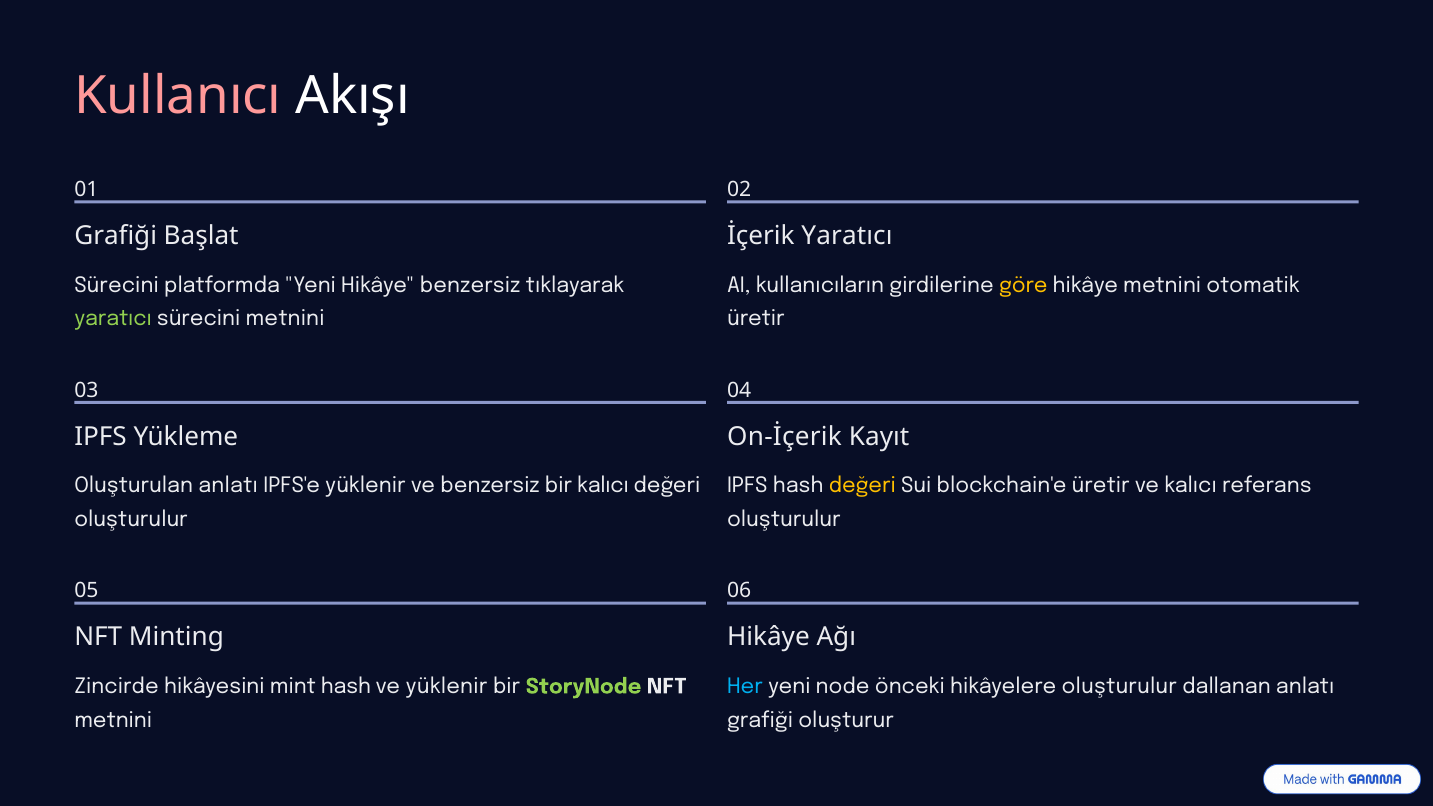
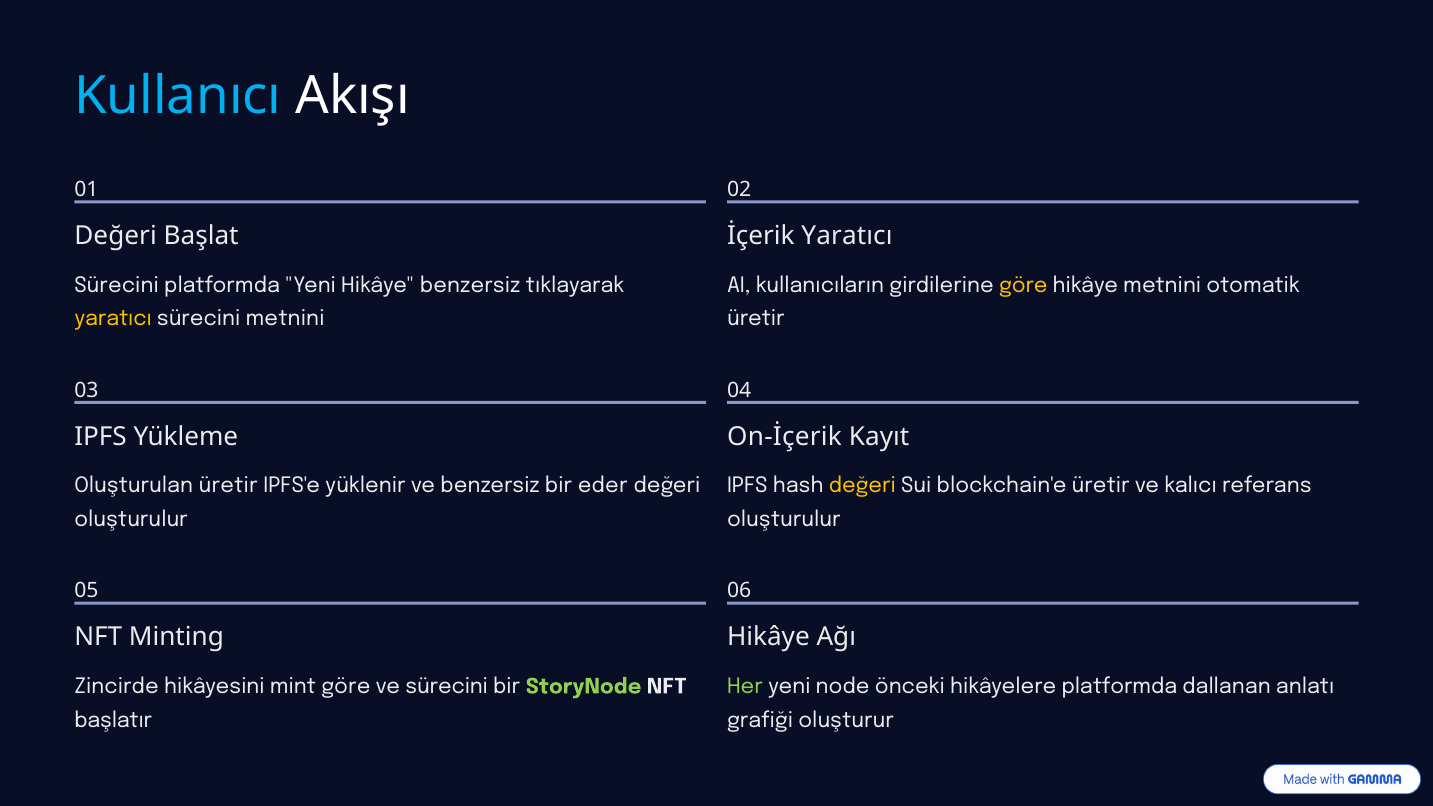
Kullanıcı colour: pink -> light blue (178, 96)
Grafiği: Grafiği -> Değeri (116, 236)
yaratıcı colour: light green -> yellow (113, 319)
Oluşturulan anlatı: anlatı -> üretir (228, 486)
bir kalıcı: kalıcı -> eder (603, 486)
mint hash: hash -> göre (346, 687)
ve yüklenir: yüklenir -> sürecini (447, 687)
Her colour: light blue -> light green (745, 687)
hikâyelere oluşturulur: oluşturulur -> platformda (1119, 687)
metnini: metnini -> başlatır (113, 720)
